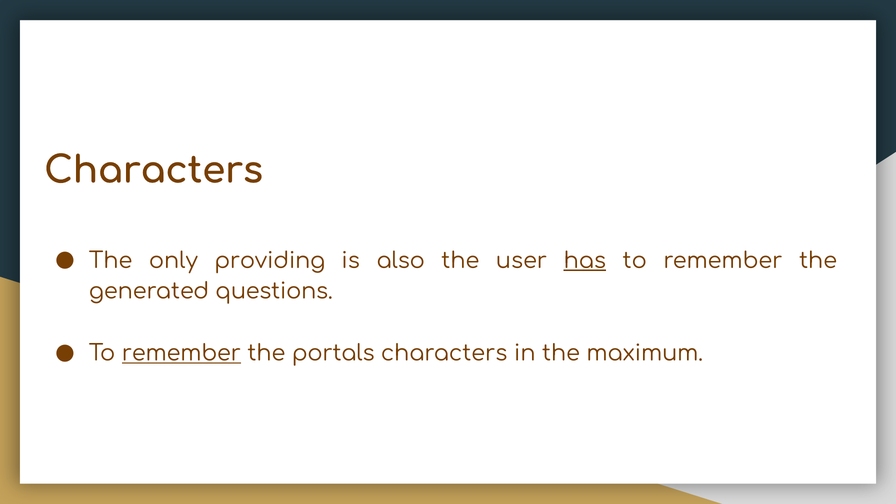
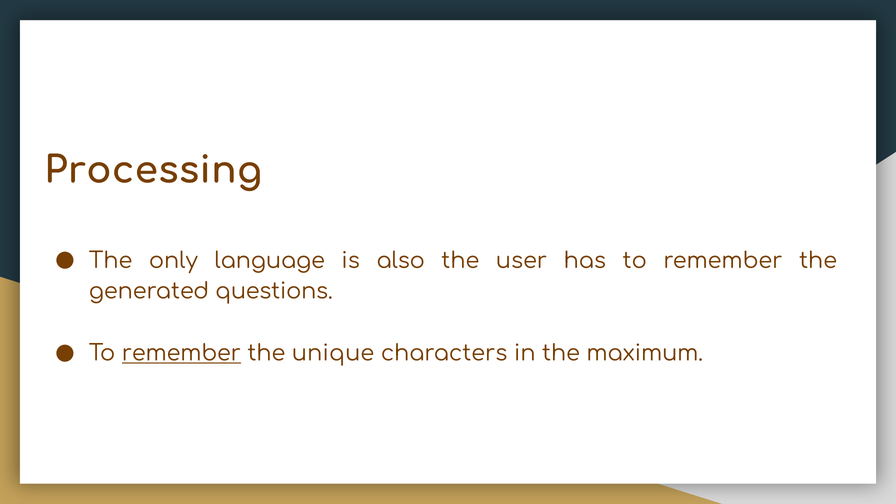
Characters: Characters -> Processing (153, 170)
providing: providing -> language (270, 261)
has underline: present -> none (585, 261)
portals: portals -> unique (333, 353)
